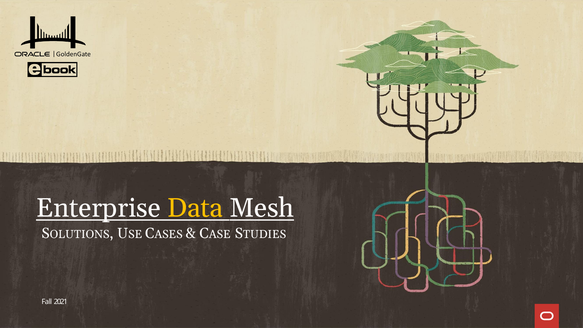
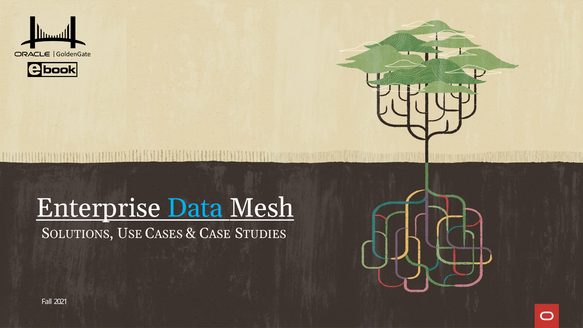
Data colour: yellow -> light blue (195, 208)
